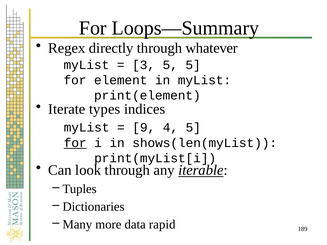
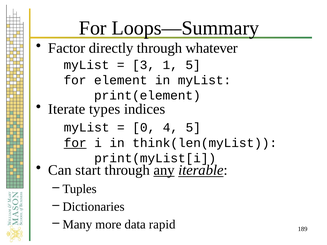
Regex: Regex -> Factor (67, 48)
3 5: 5 -> 1 (170, 65)
9: 9 -> 0 (144, 128)
shows(len(myList: shows(len(myList -> think(len(myList (205, 143)
look: look -> start (88, 170)
any underline: none -> present (164, 170)
